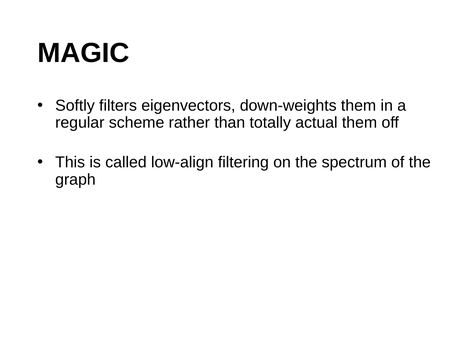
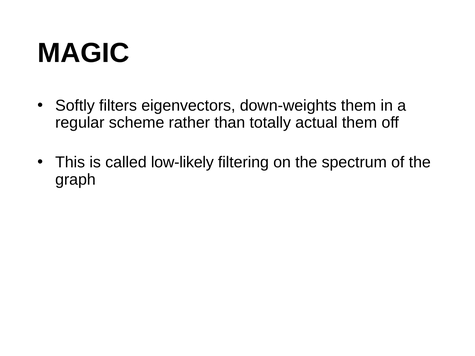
low-align: low-align -> low-likely (182, 163)
